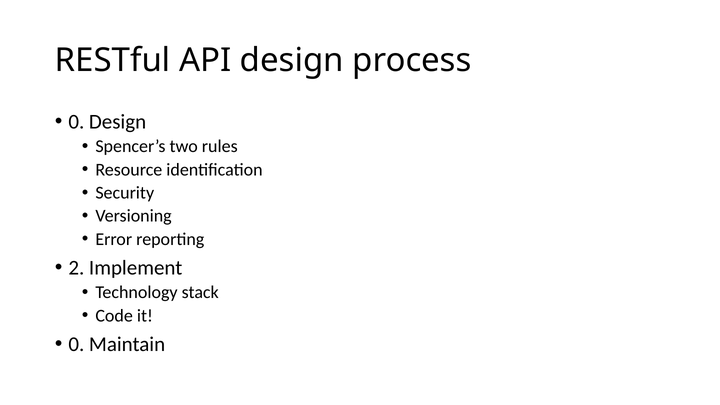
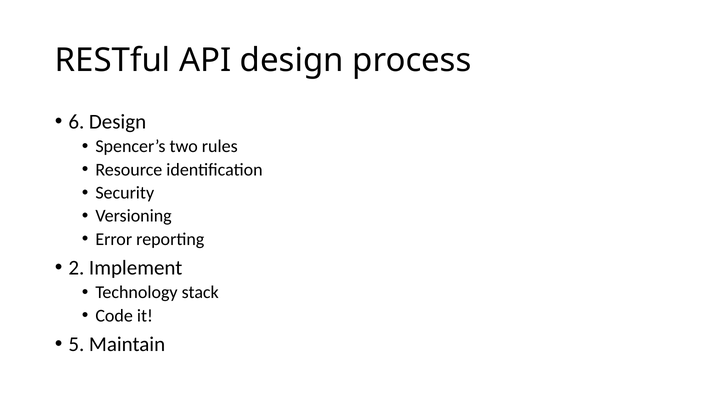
0: 0 -> 6 (76, 122)
0: 0 -> 5 (76, 344)
